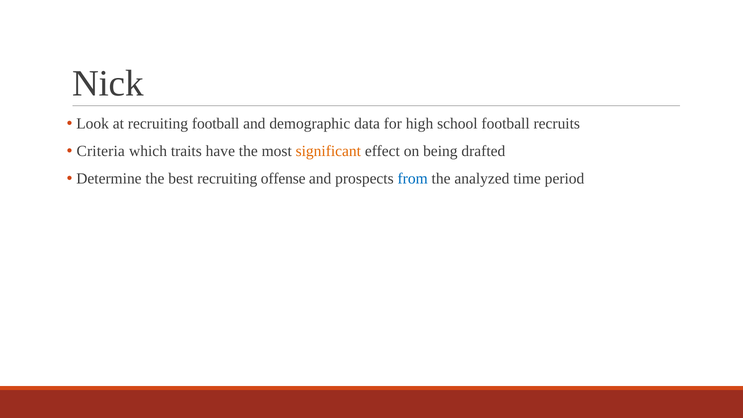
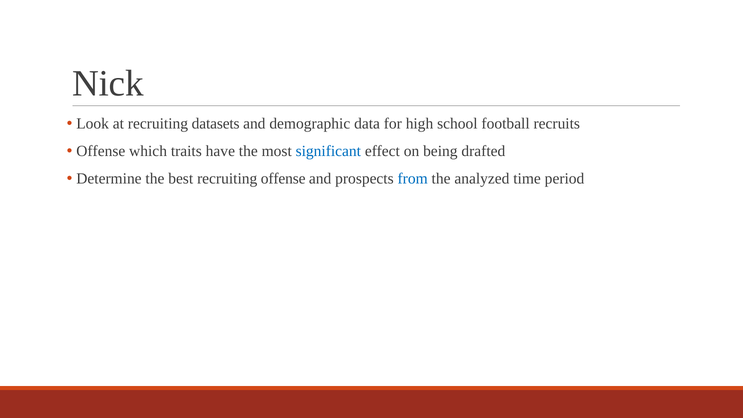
recruiting football: football -> datasets (216, 124)
Criteria: Criteria -> Offense (101, 151)
significant colour: orange -> blue (328, 151)
